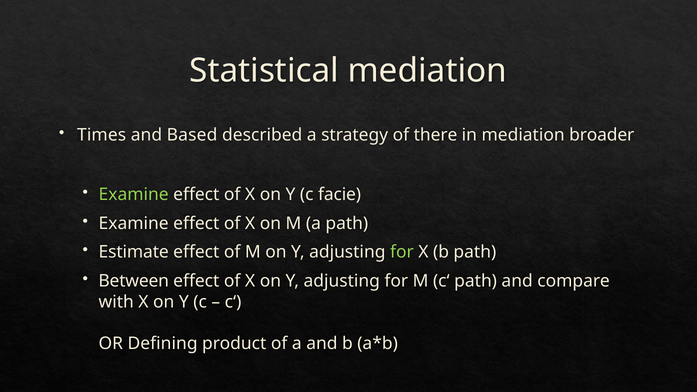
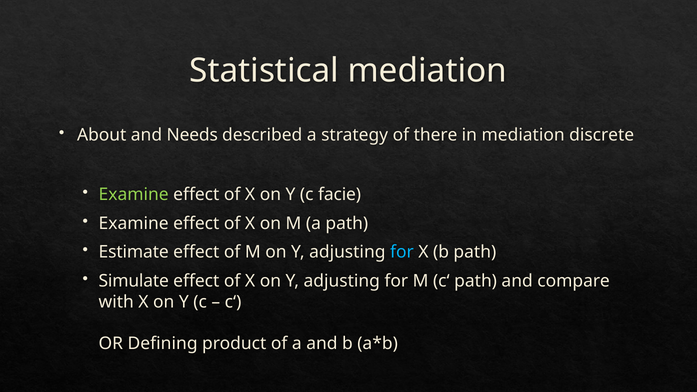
Times: Times -> About (102, 135)
Based: Based -> Needs (192, 135)
broader: broader -> discrete (602, 135)
for colour: light green -> light blue (402, 252)
Between: Between -> Simulate (134, 281)
